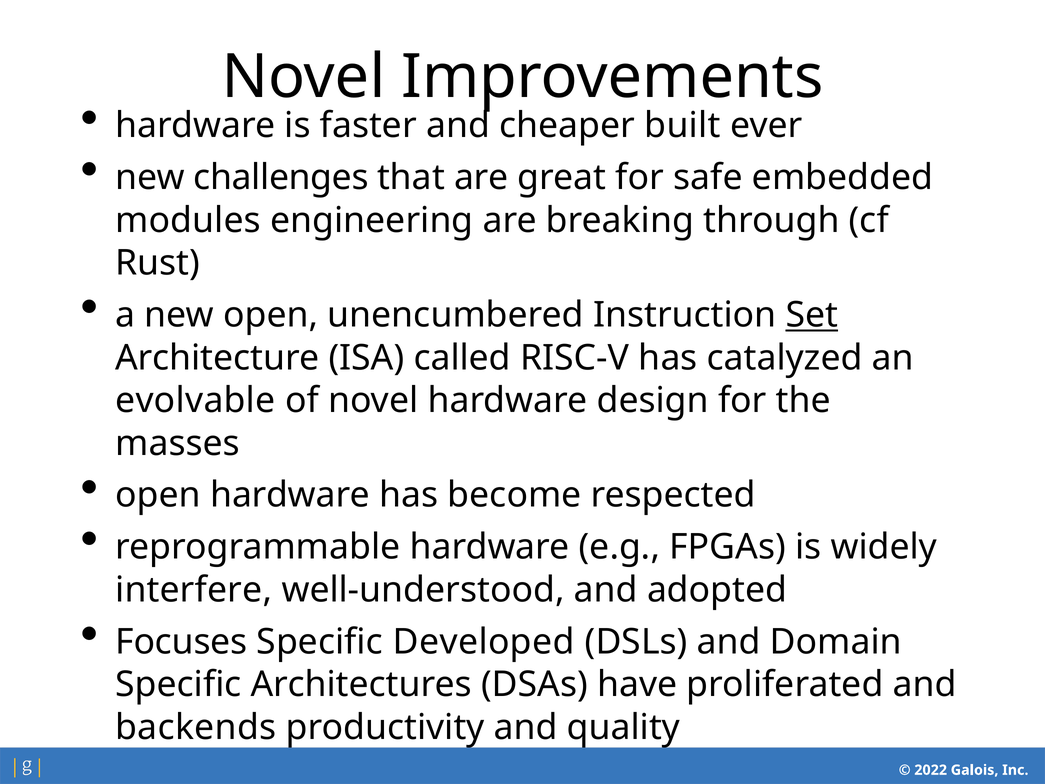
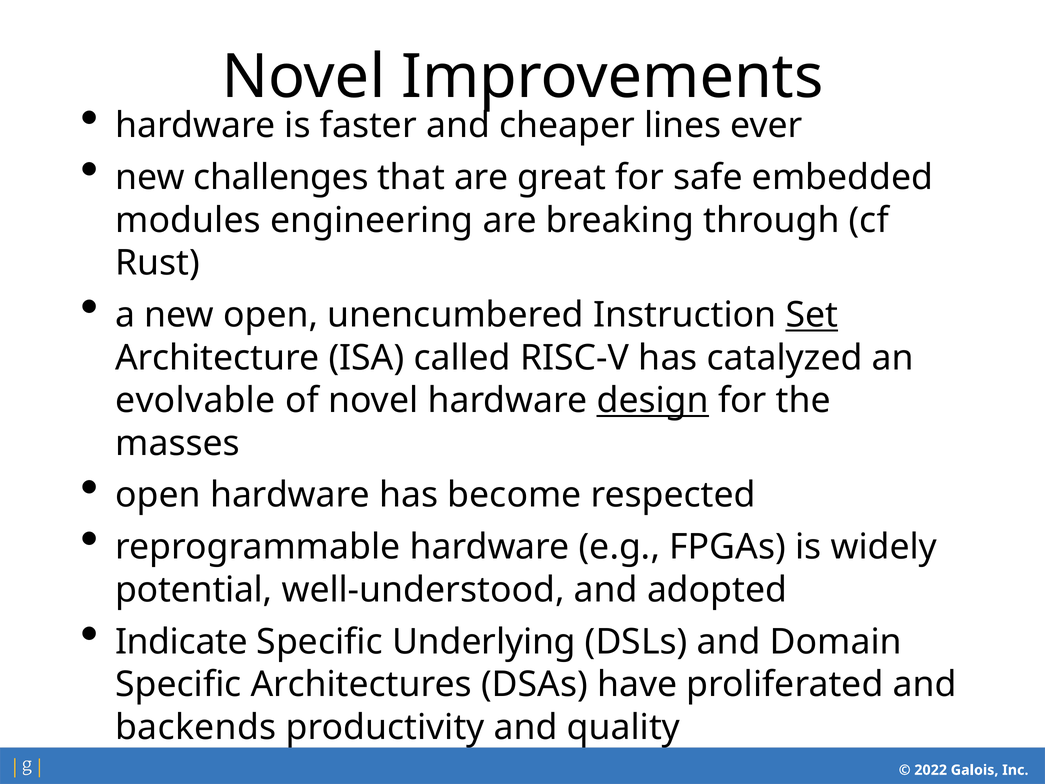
built: built -> lines (683, 126)
design underline: none -> present (653, 400)
interfere: interfere -> potential (194, 590)
Focuses: Focuses -> Indicate (181, 642)
Developed: Developed -> Underlying (484, 642)
